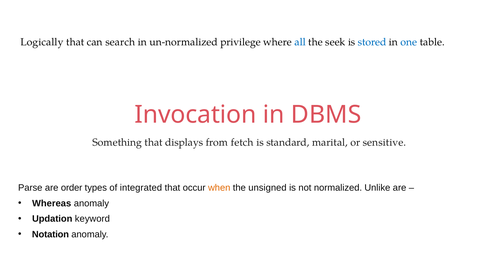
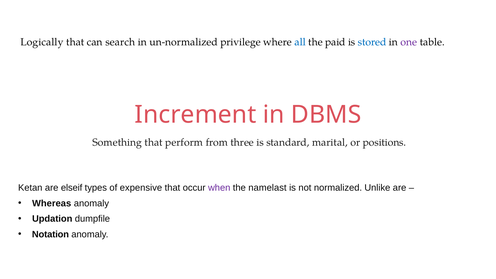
seek: seek -> paid (335, 42)
one colour: blue -> purple (409, 42)
Invocation: Invocation -> Increment (195, 115)
displays: displays -> perform (184, 142)
fetch: fetch -> three (242, 142)
sensitive: sensitive -> positions (384, 142)
Parse: Parse -> Ketan (30, 188)
order: order -> elseif (72, 188)
integrated: integrated -> expensive (141, 188)
when colour: orange -> purple (219, 188)
unsigned: unsigned -> namelast (267, 188)
keyword: keyword -> dumpfile (92, 219)
